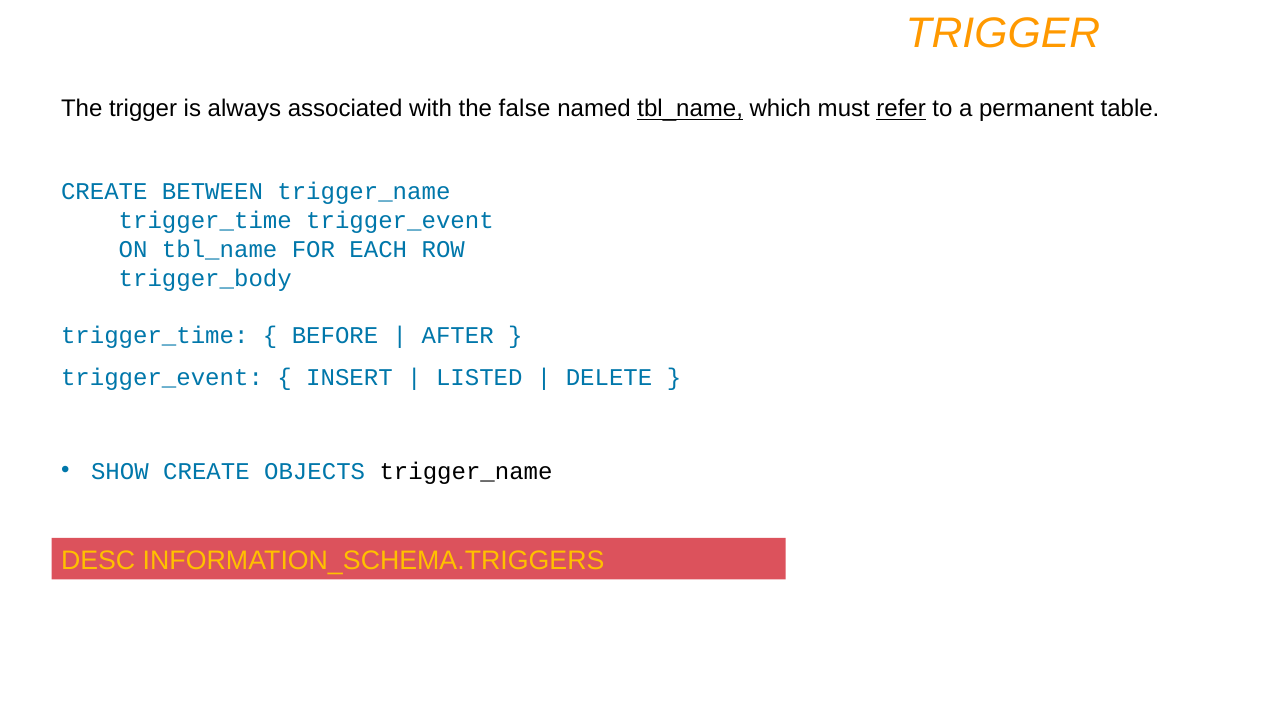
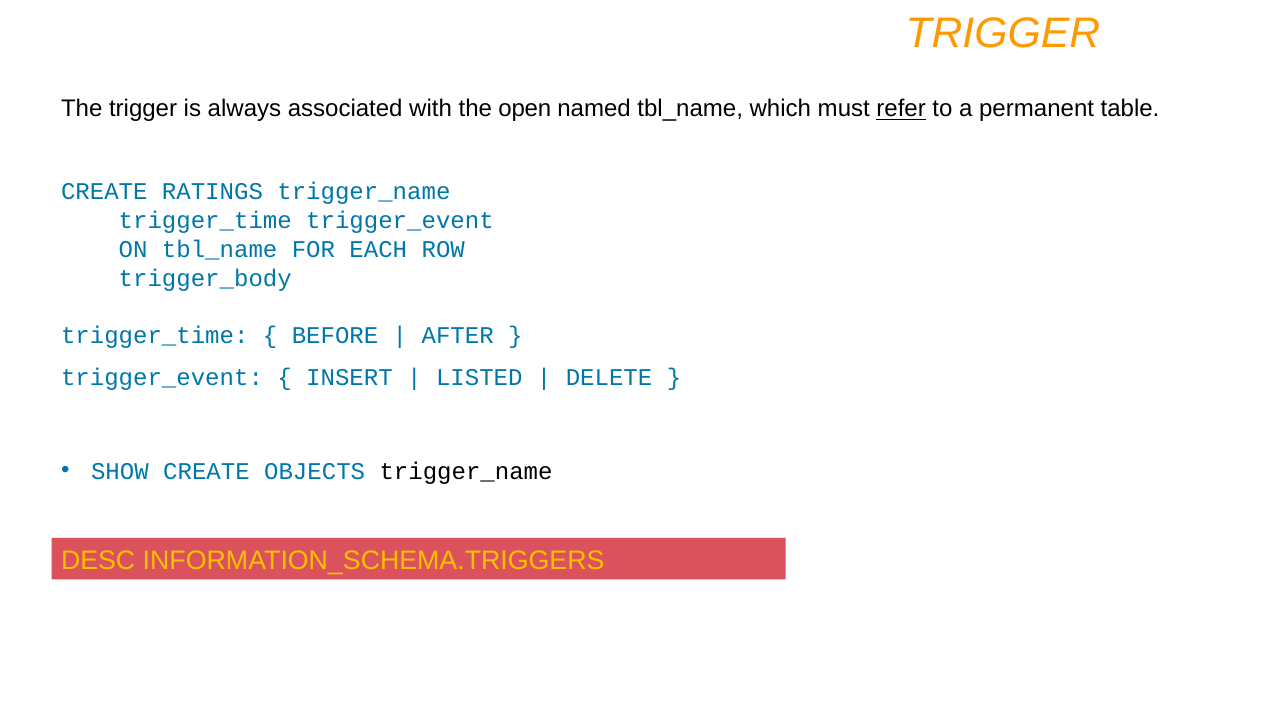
false: false -> open (525, 109)
tbl_name underline: present -> none (690, 109)
BETWEEN: BETWEEN -> RATINGS (212, 192)
